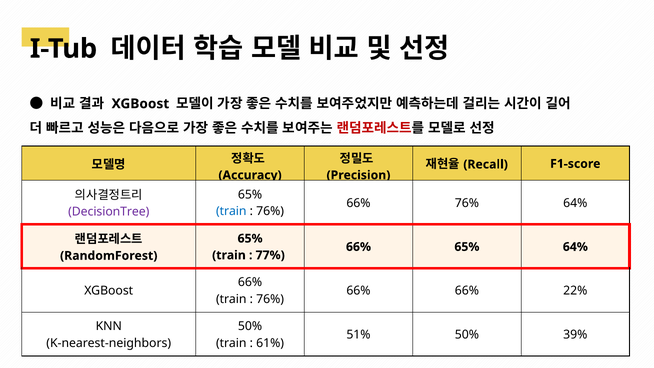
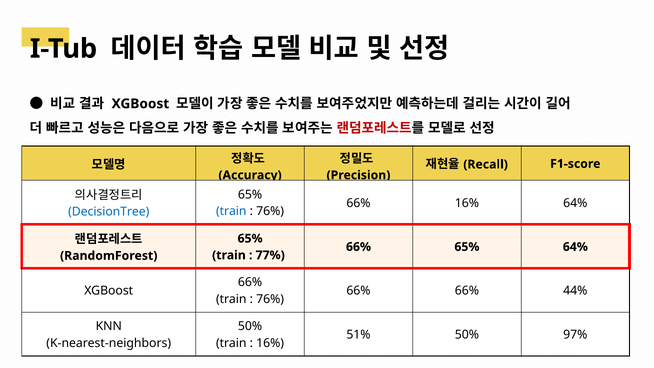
66% 76%: 76% -> 16% (467, 203)
DecisionTree colour: purple -> blue (109, 212)
22%: 22% -> 44% (575, 291)
39%: 39% -> 97% (575, 335)
61%: 61% -> 16% (270, 343)
